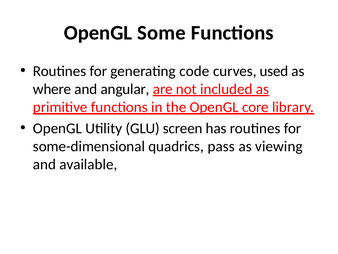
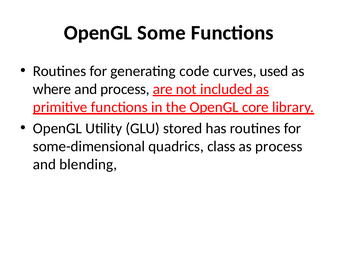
and angular: angular -> process (125, 89)
screen: screen -> stored (183, 128)
pass: pass -> class (221, 146)
as viewing: viewing -> process (279, 146)
available: available -> blending (88, 164)
